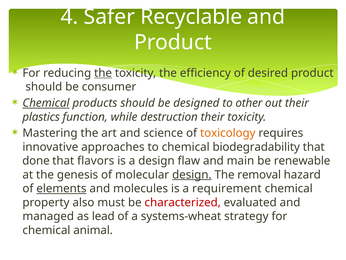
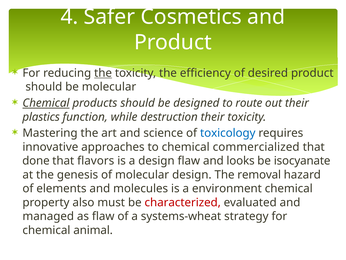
Recyclable: Recyclable -> Cosmetics (191, 17)
be consumer: consumer -> molecular (109, 87)
other: other -> route (249, 103)
toxicology colour: orange -> blue (228, 133)
biodegradability: biodegradability -> commercialized (256, 147)
main: main -> looks (241, 161)
renewable: renewable -> isocyanate (302, 161)
design underline: present -> none (192, 174)
elements underline: present -> none (61, 188)
requirement: requirement -> environment (227, 188)
as lead: lead -> flaw (103, 216)
